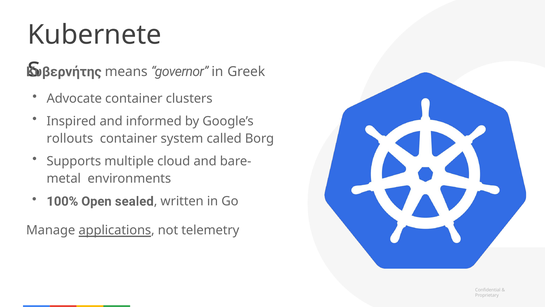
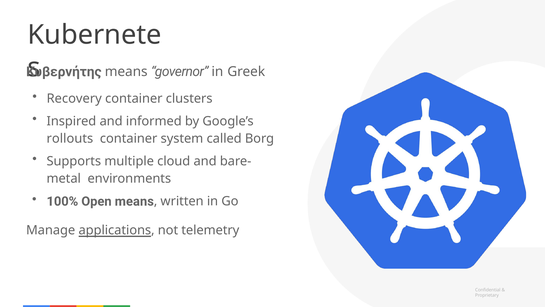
Advocate: Advocate -> Recovery (74, 98)
Open sealed: sealed -> means (134, 201)
